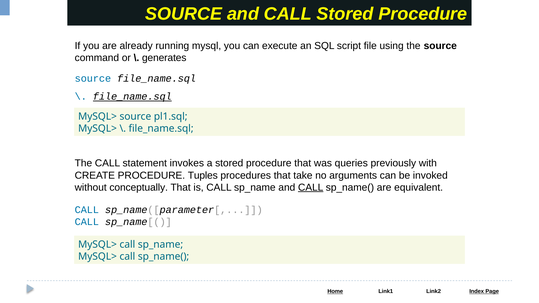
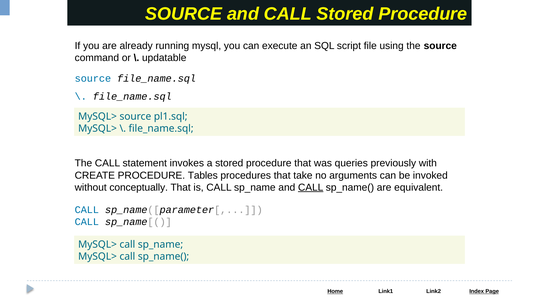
generates: generates -> updatable (164, 58)
file_name.sql underline: present -> none (132, 97)
Tuples: Tuples -> Tables (203, 175)
